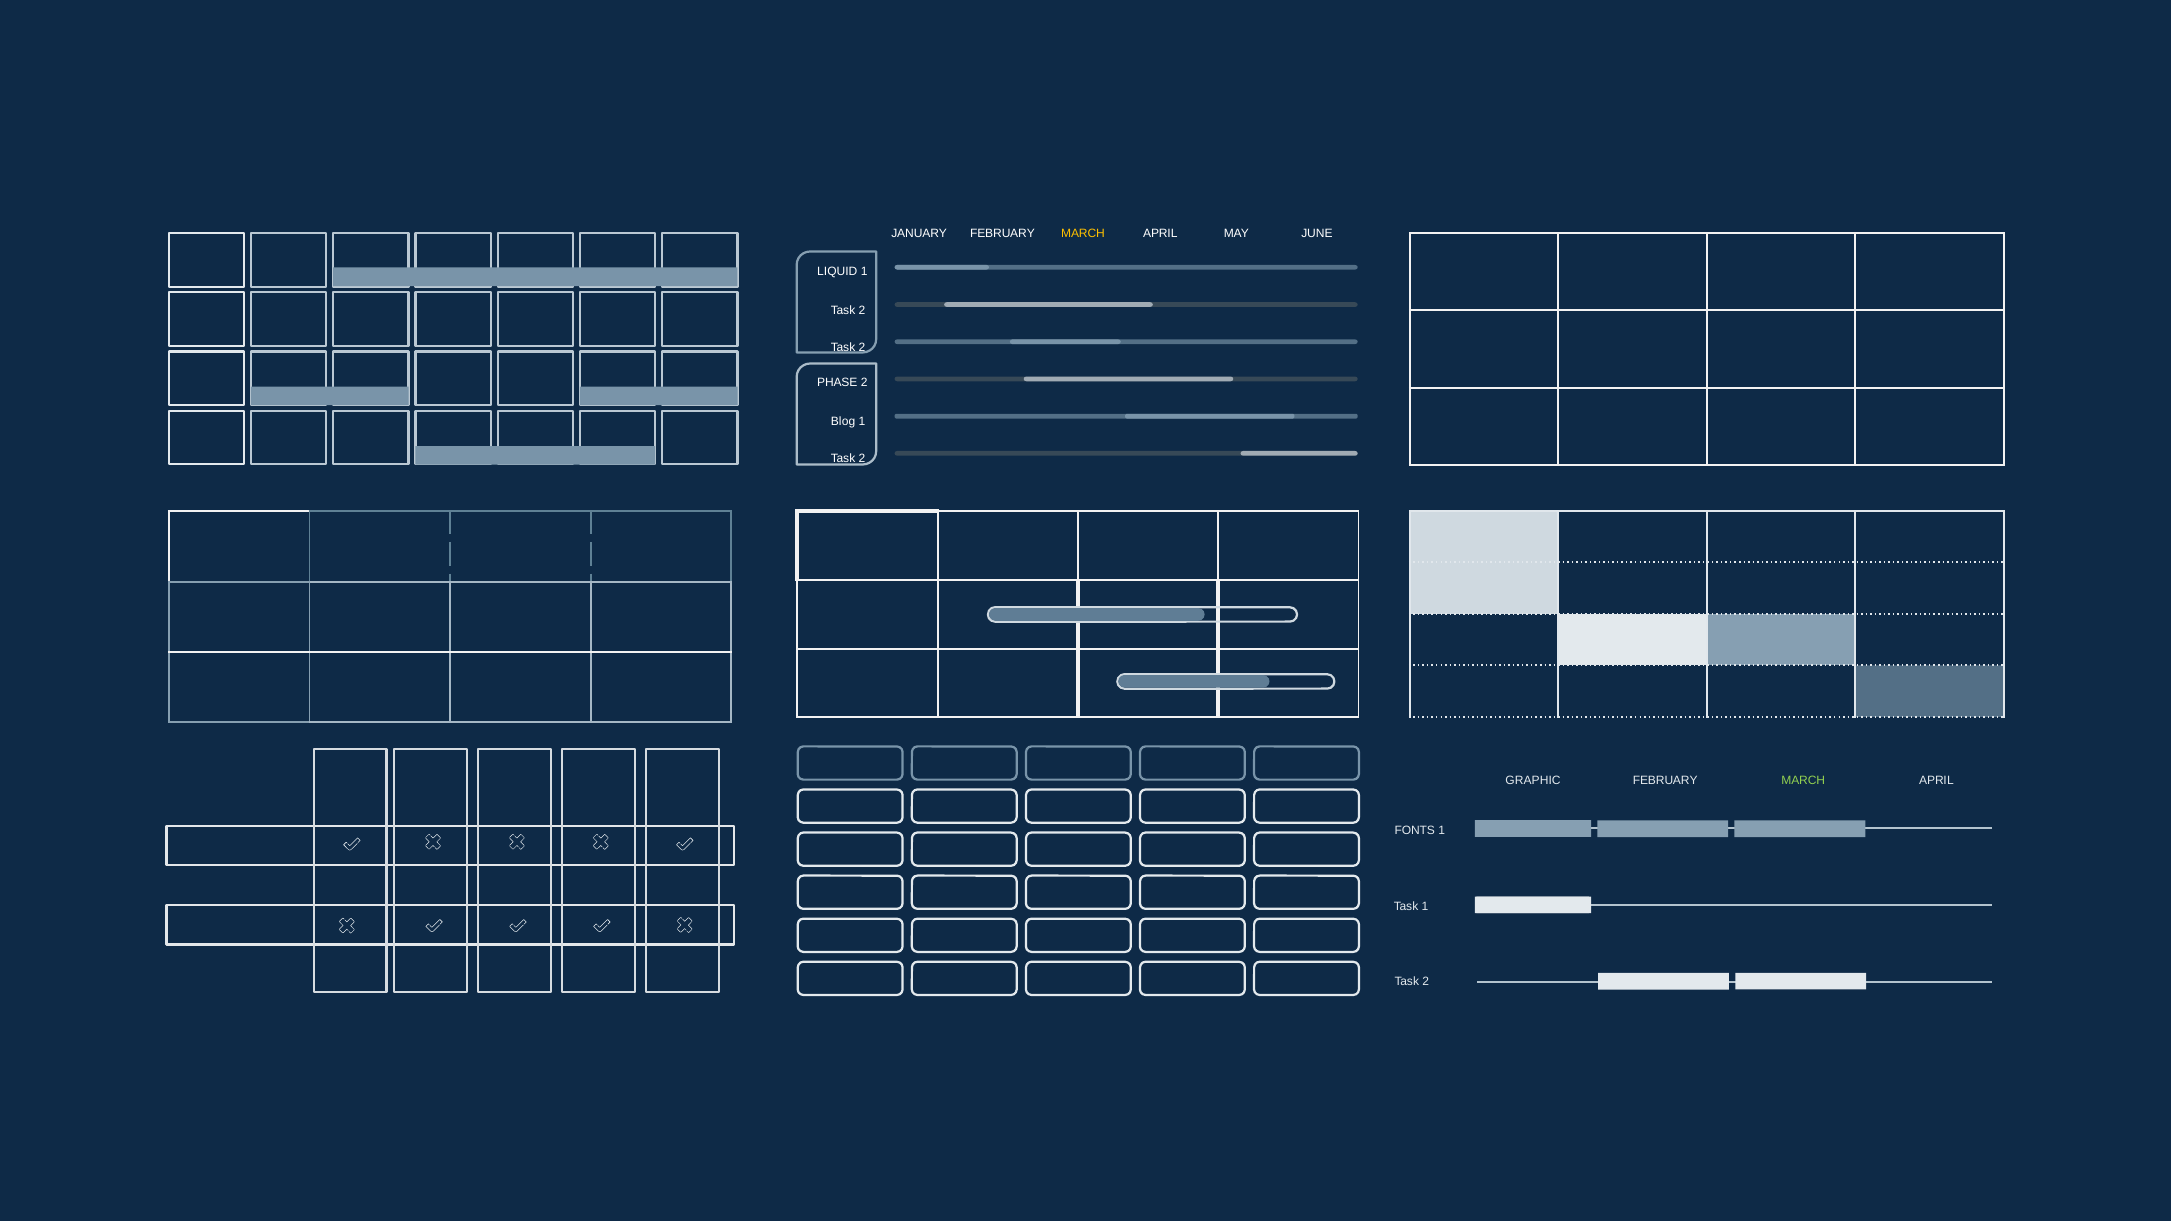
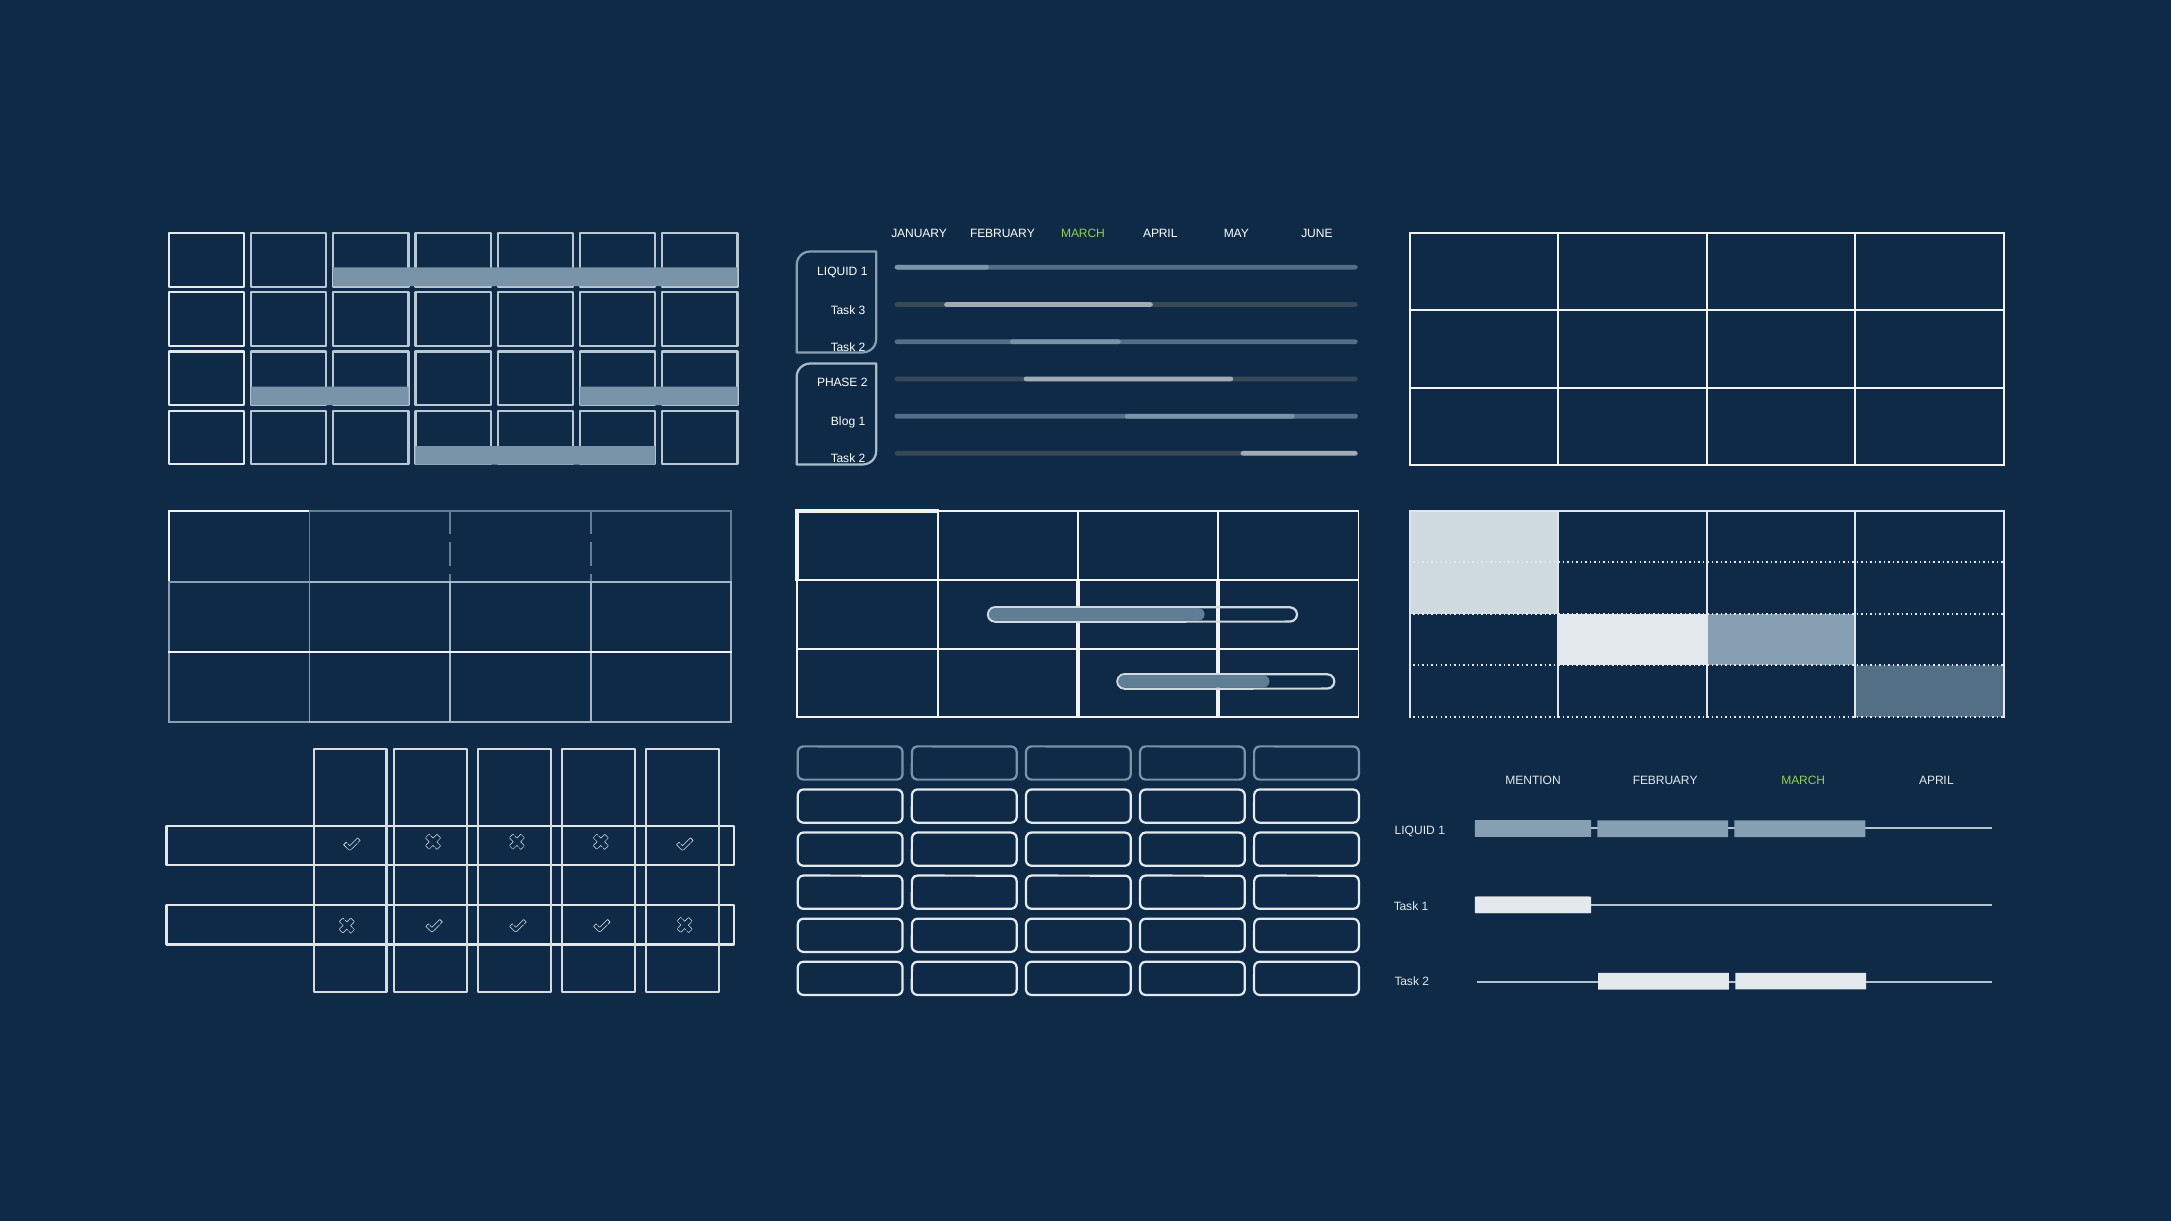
MARCH colour: yellow -> light green (1083, 234)
2: 2 -> 3 (862, 310)
GRAPHIC: GRAPHIC -> MENTION (1533, 781)
FONTS: FONTS -> LIQUID (1415, 831)
